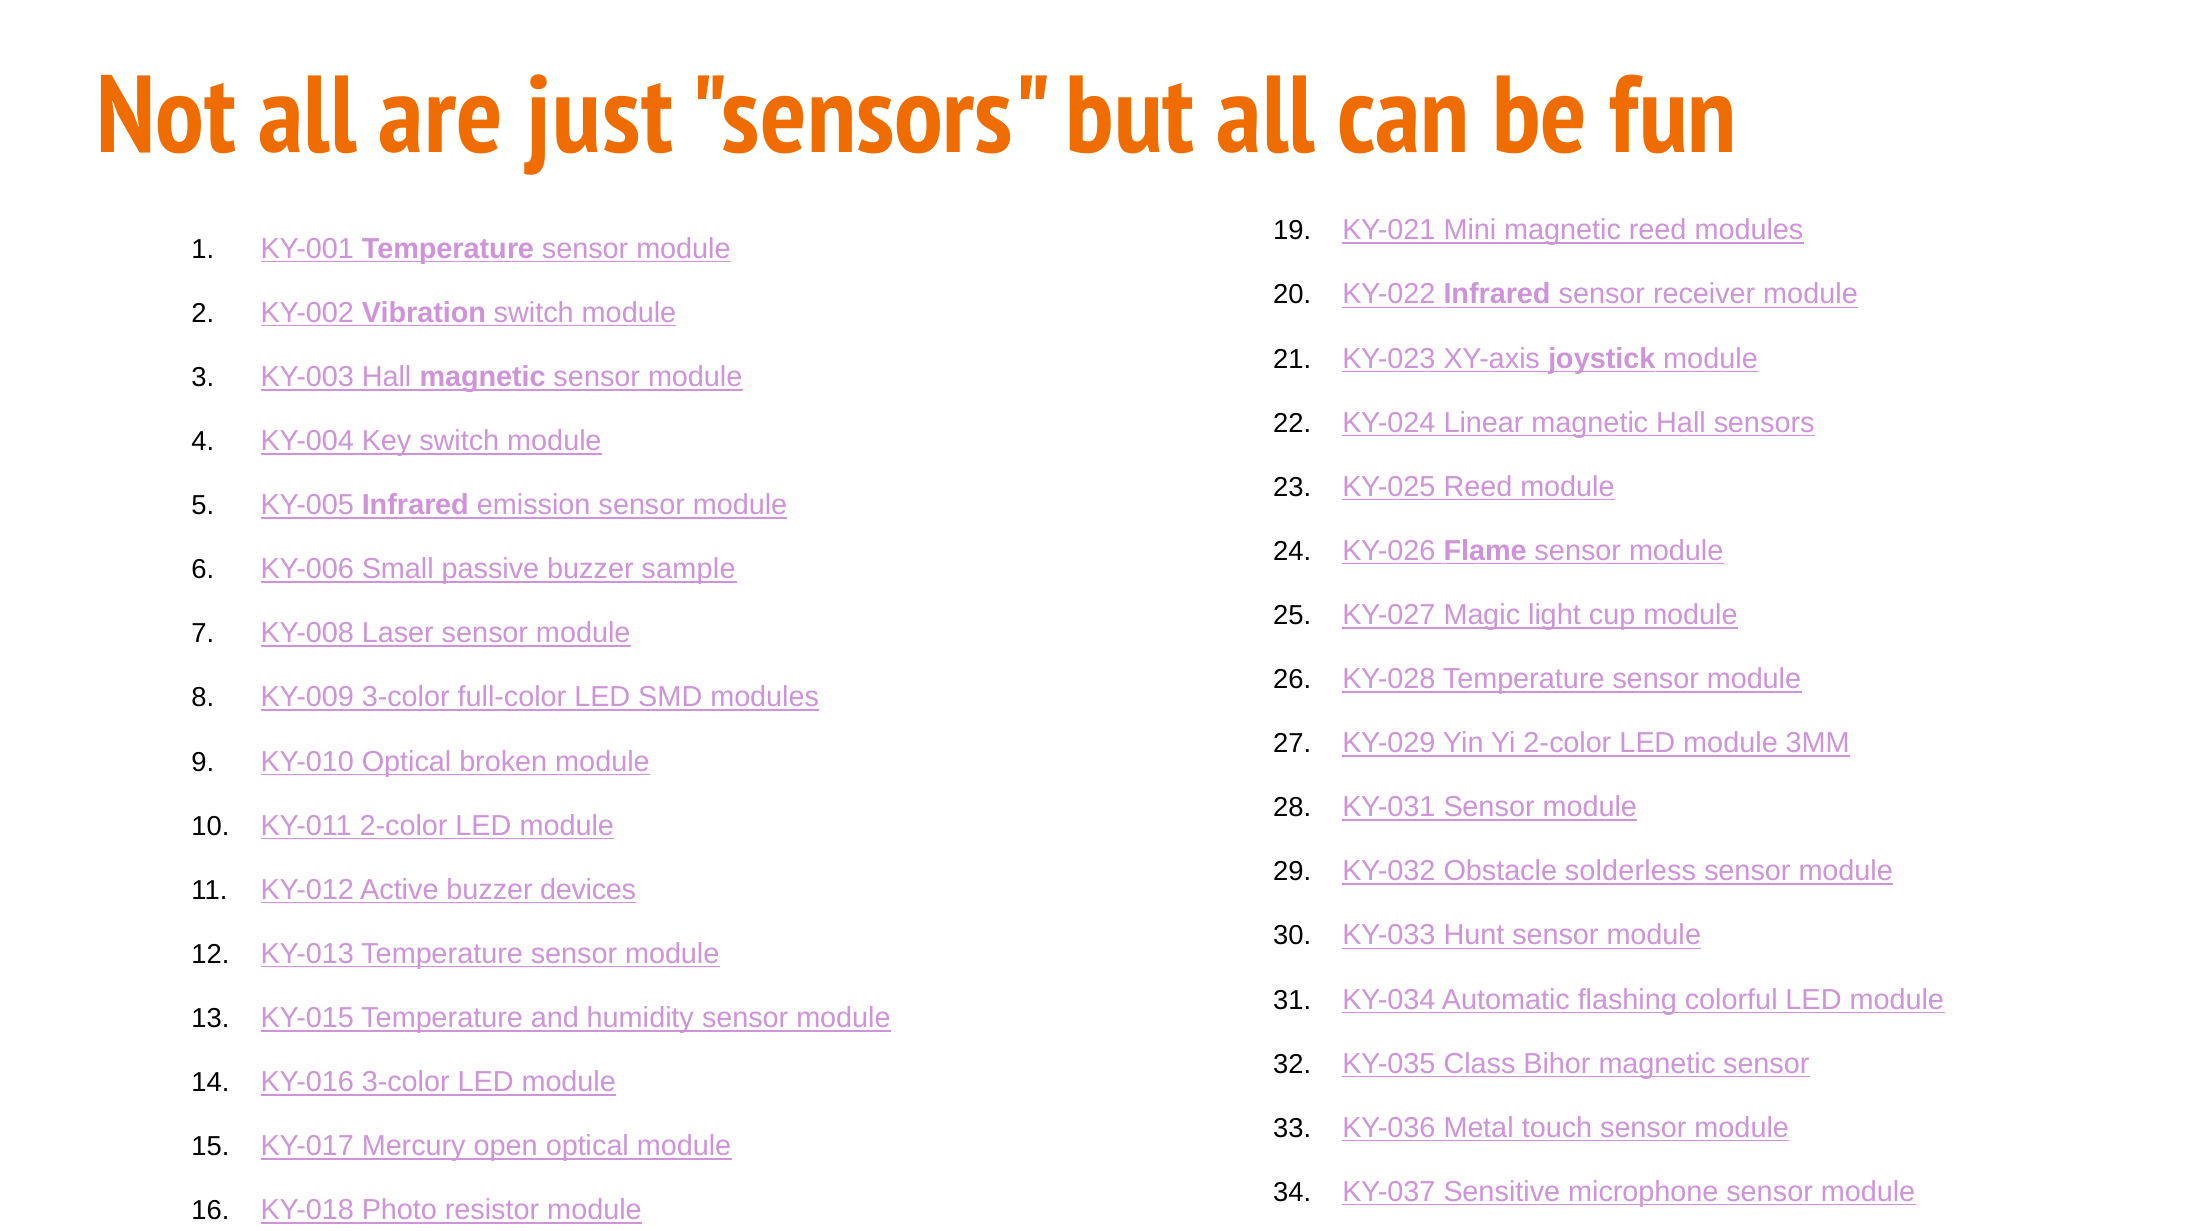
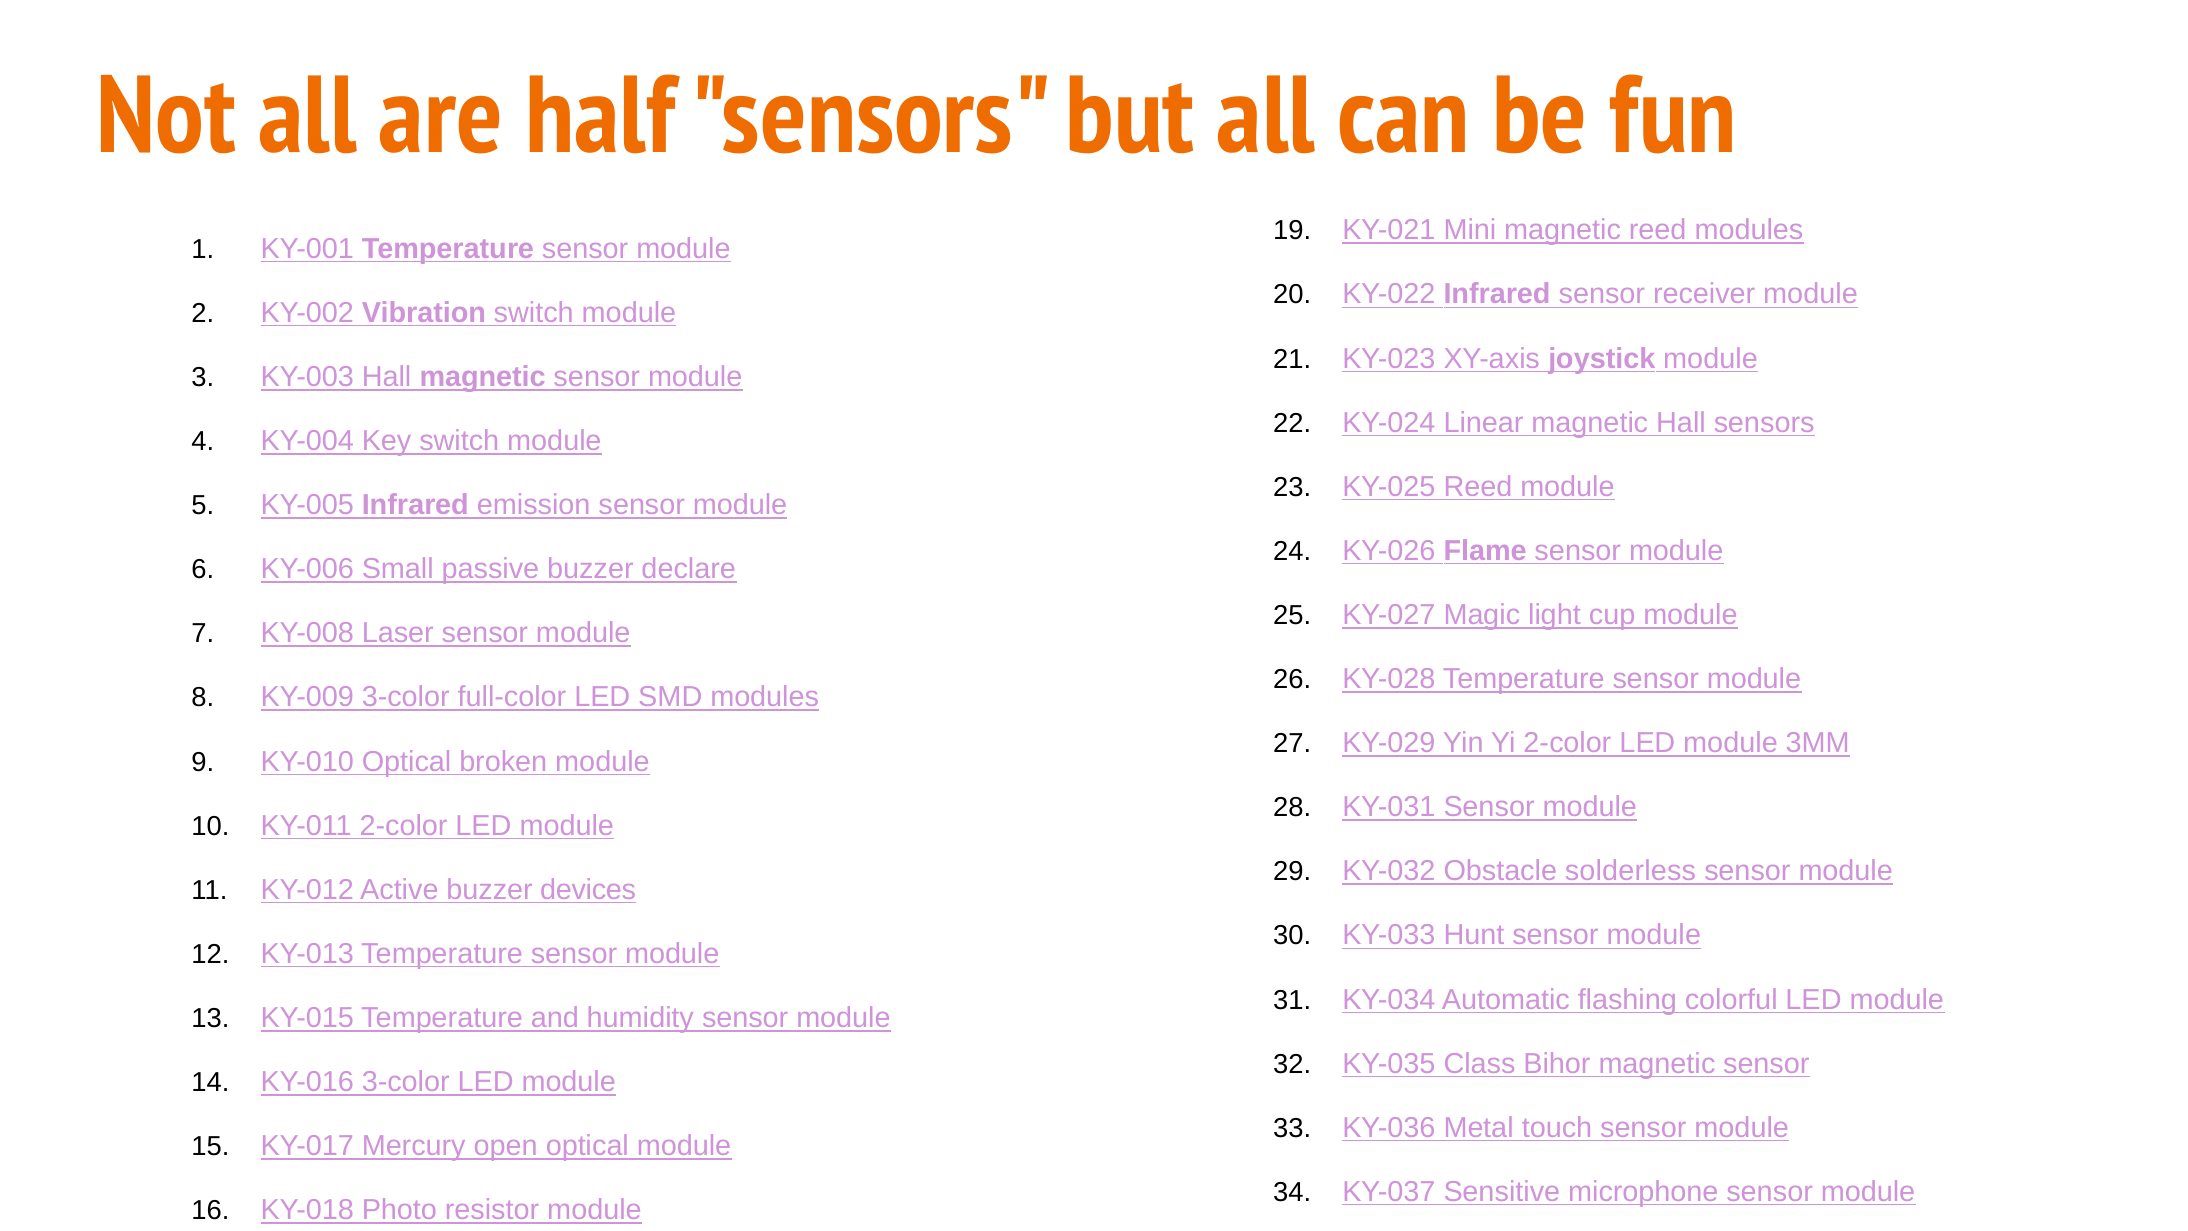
just: just -> half (601, 116)
sample: sample -> declare (689, 569)
